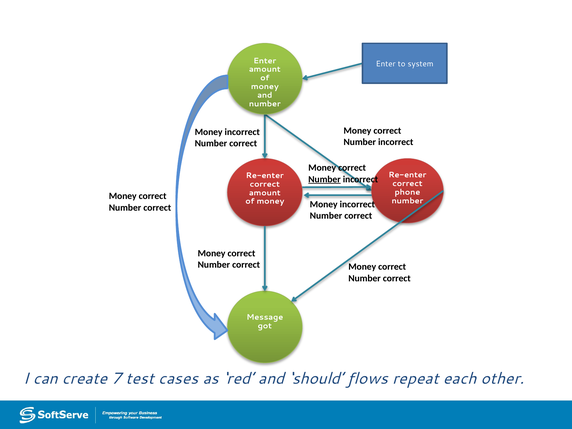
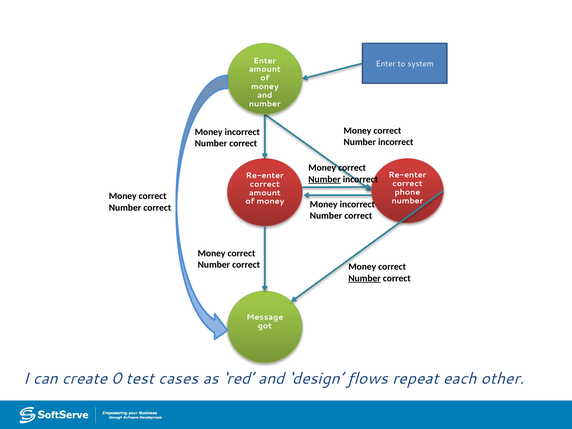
Number underline: none -> present (365, 278)
7: 7 -> 0 (117, 378)
should: should -> design (316, 378)
